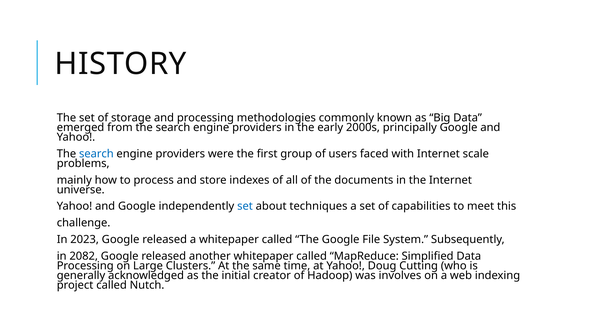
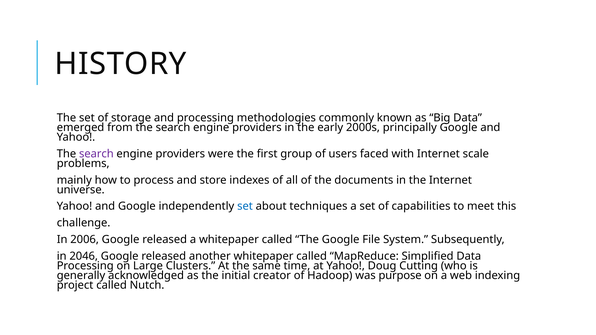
search colour: blue -> purple (96, 154)
2023: 2023 -> 2006 (85, 240)
2082: 2082 -> 2046 (84, 256)
involves: involves -> purpose (400, 276)
